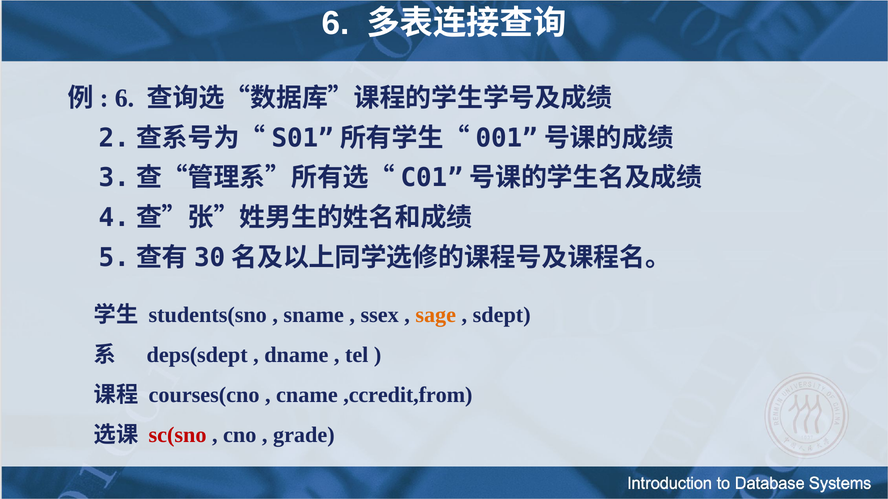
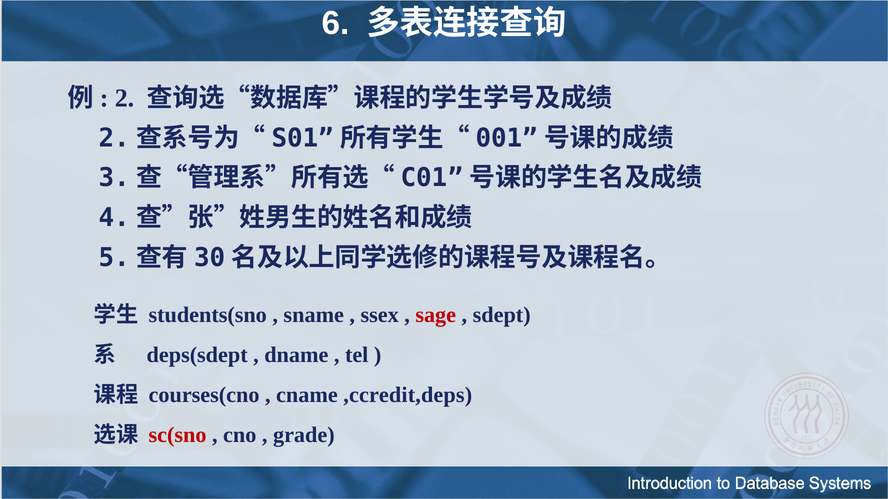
6: 6 -> 2 (124, 98)
sage colour: orange -> red (436, 315)
,ccredit,from: ,ccredit,from -> ,ccredit,deps (408, 395)
